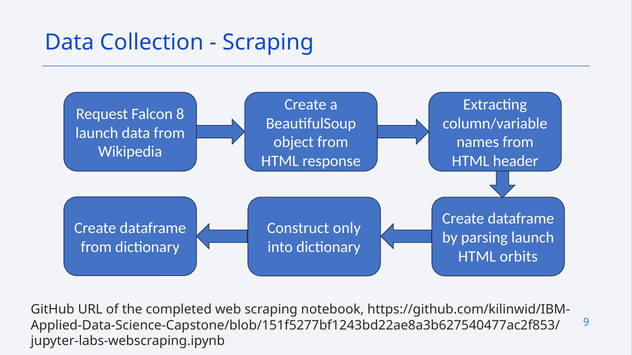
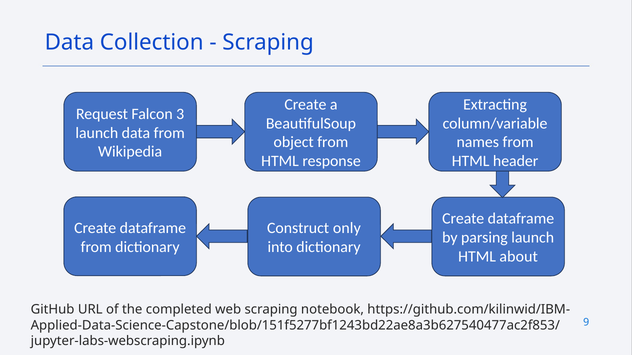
8: 8 -> 3 (180, 114)
orbits: orbits -> about (519, 257)
